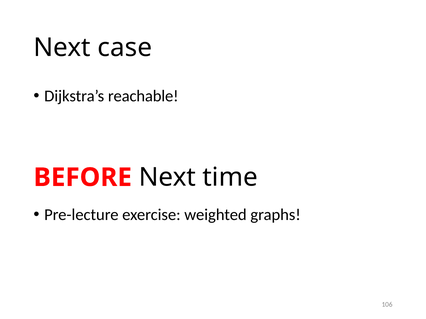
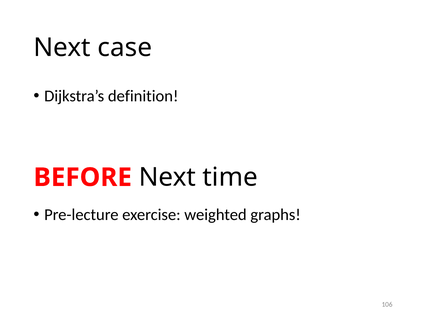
reachable: reachable -> definition (143, 96)
